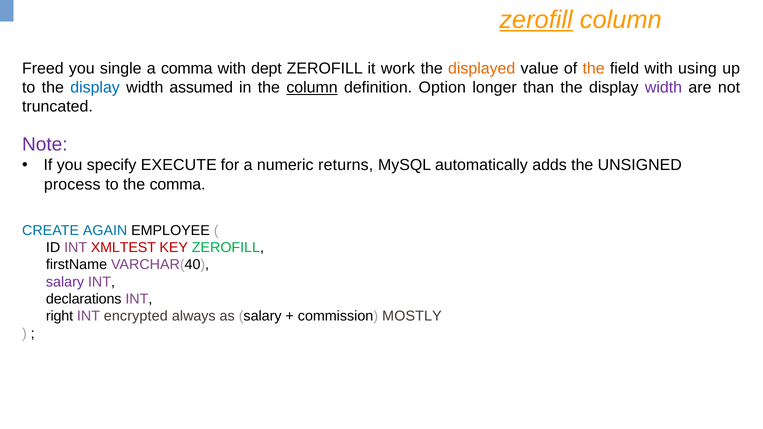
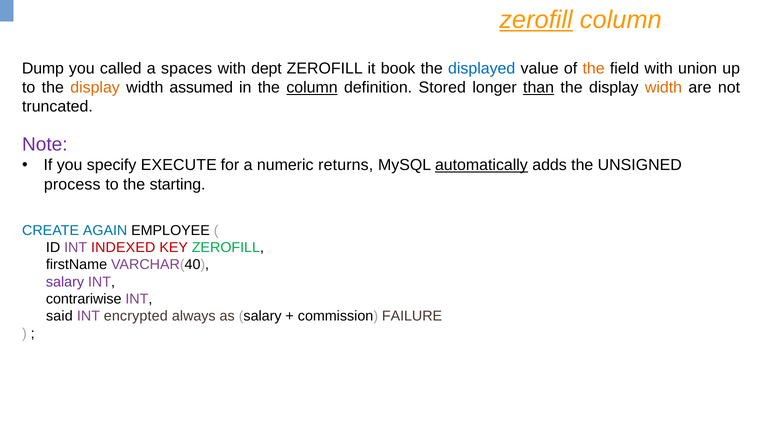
Freed: Freed -> Dump (43, 69)
single: single -> called (121, 69)
a comma: comma -> spaces (187, 69)
work: work -> book (398, 69)
displayed colour: orange -> blue (482, 69)
using: using -> union (698, 69)
display colour: blue -> orange (95, 88)
Option: Option -> Stored (442, 88)
than underline: none -> present (539, 88)
width colour: purple -> orange (664, 88)
automatically underline: none -> present (481, 165)
the comma: comma -> starting (178, 184)
XMLTEST: XMLTEST -> INDEXED (123, 248)
declarations: declarations -> contrariwise (84, 299)
right: right -> said (59, 316)
MOSTLY: MOSTLY -> FAILURE (412, 316)
